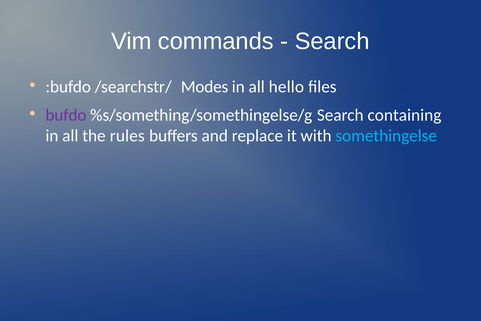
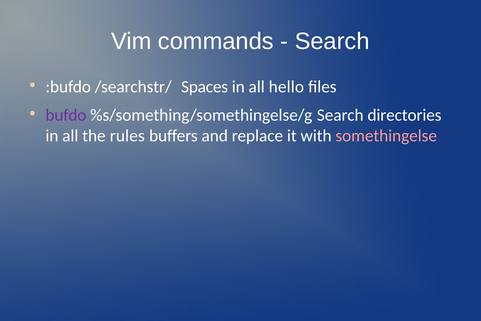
Modes: Modes -> Spaces (205, 87)
containing: containing -> directories (404, 115)
somethingelse colour: light blue -> pink (386, 136)
